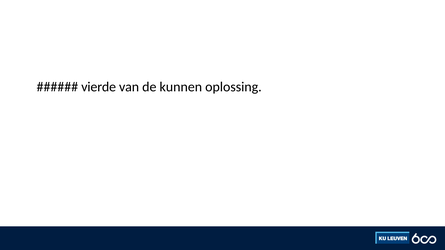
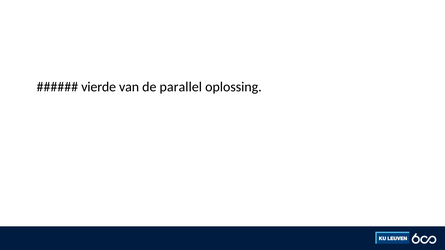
kunnen: kunnen -> parallel (181, 87)
